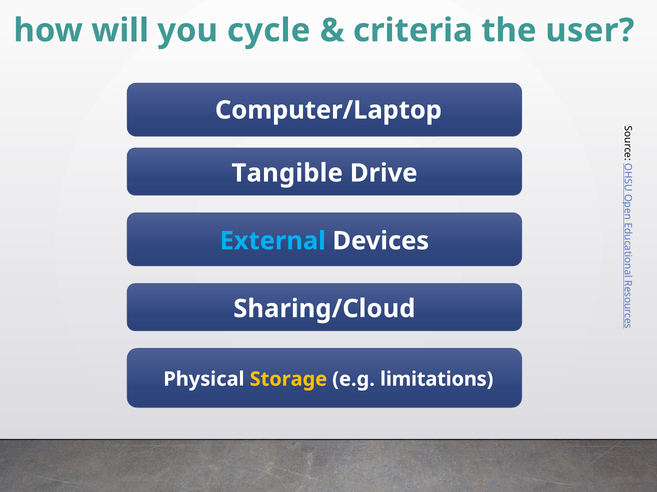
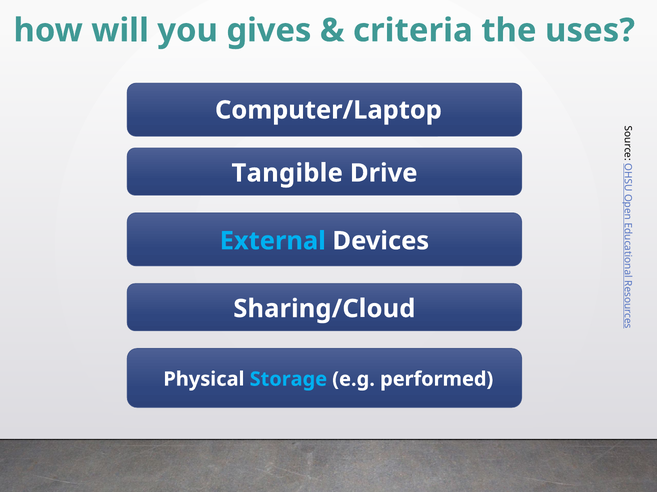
cycle: cycle -> gives (269, 30)
user: user -> uses (590, 30)
Storage colour: yellow -> light blue (288, 380)
limitations: limitations -> performed (437, 380)
